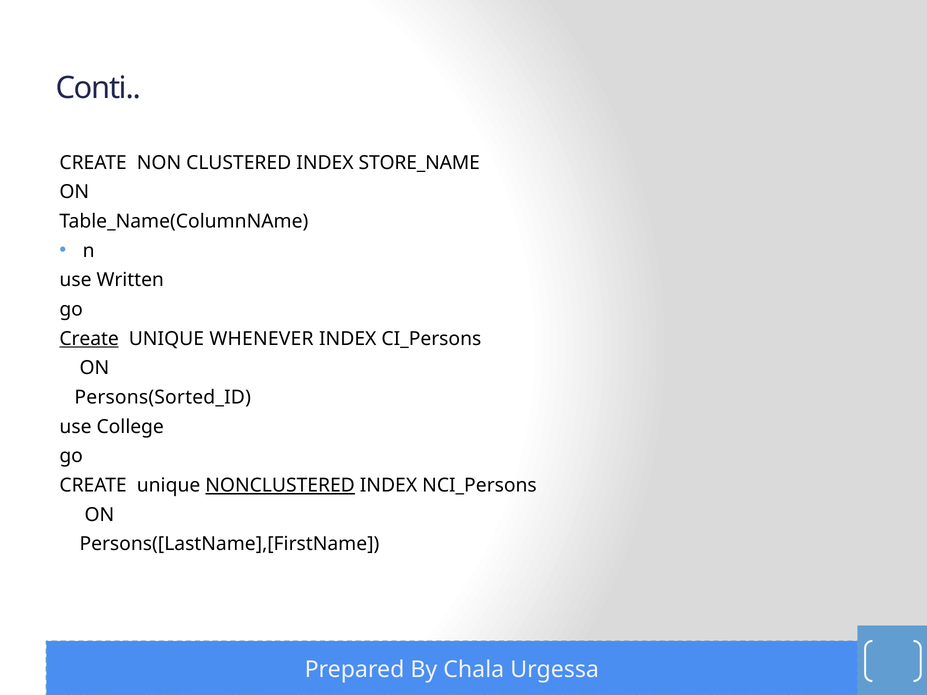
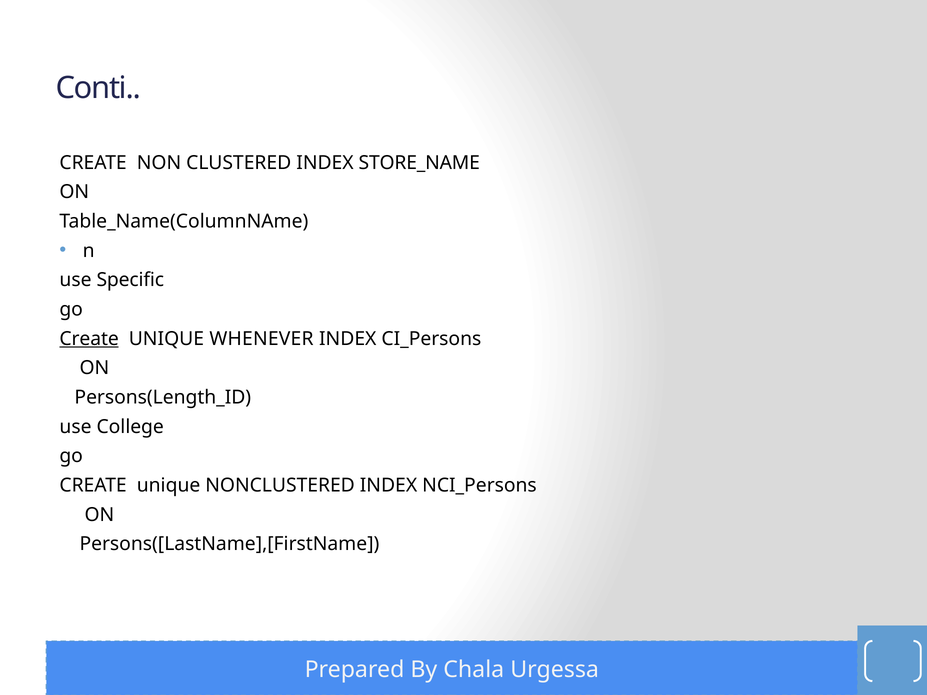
Written: Written -> Specific (130, 280)
Persons(Sorted_ID: Persons(Sorted_ID -> Persons(Length_ID (163, 398)
NONCLUSTERED underline: present -> none (280, 486)
